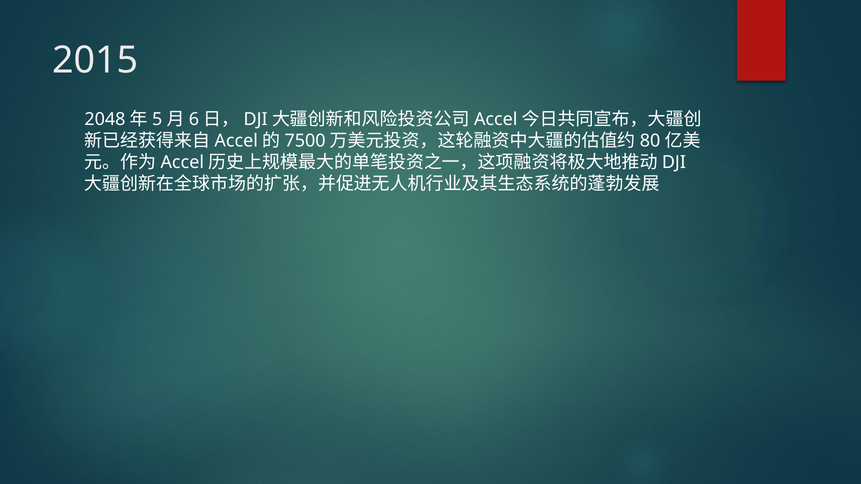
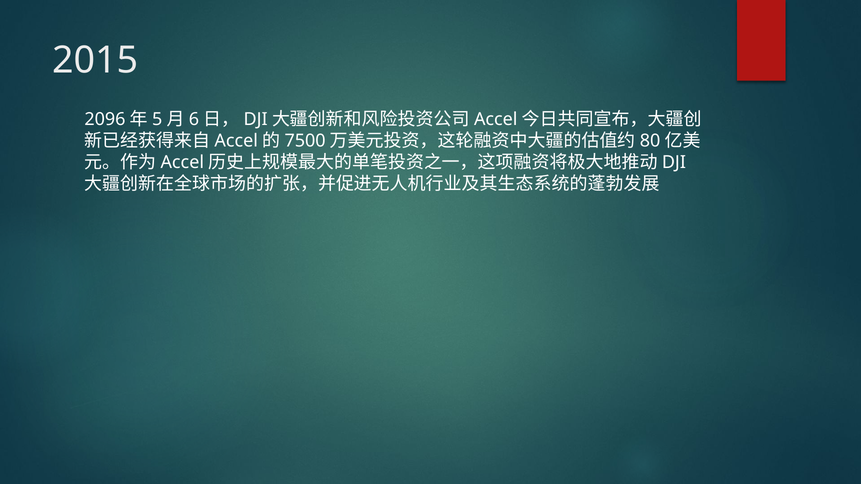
2048: 2048 -> 2096 (105, 119)
